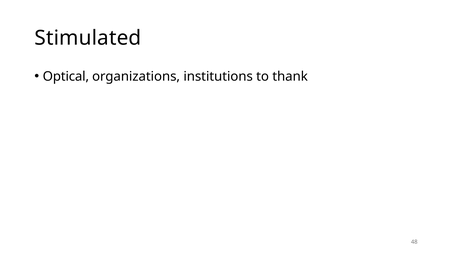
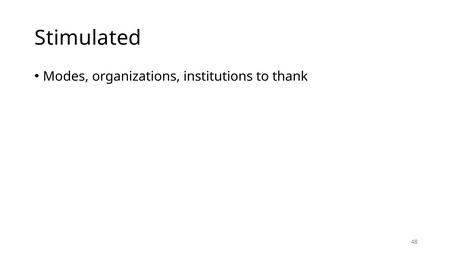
Optical: Optical -> Modes (66, 76)
